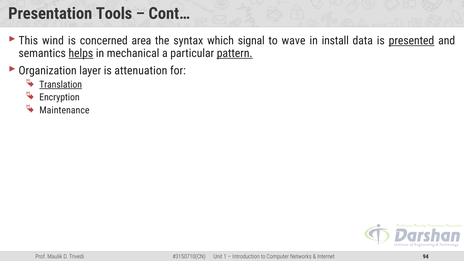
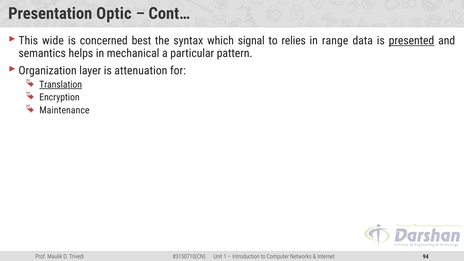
Tools: Tools -> Optic (114, 13)
wind: wind -> wide (53, 41)
area: area -> best (141, 41)
wave: wave -> relies (294, 41)
install: install -> range (335, 41)
helps underline: present -> none (81, 53)
pattern underline: present -> none (235, 53)
